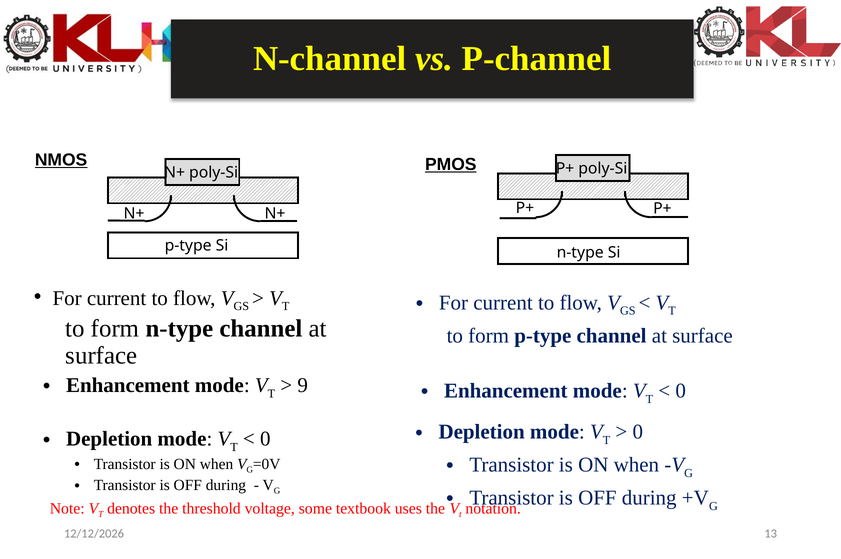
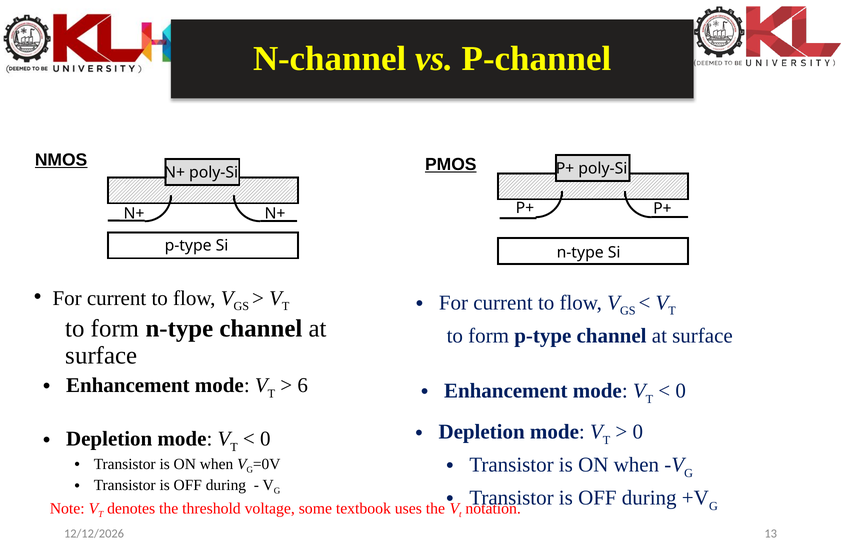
9: 9 -> 6 (303, 385)
